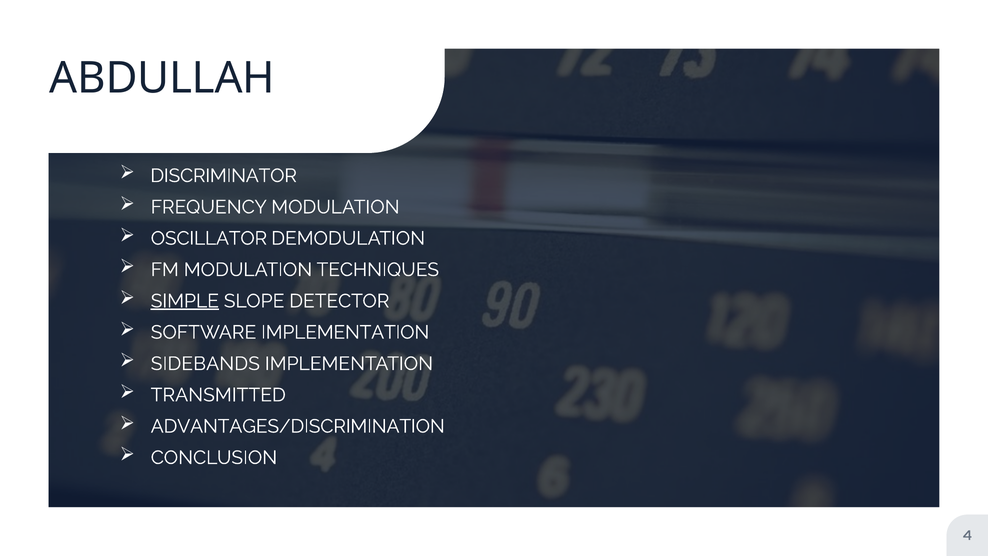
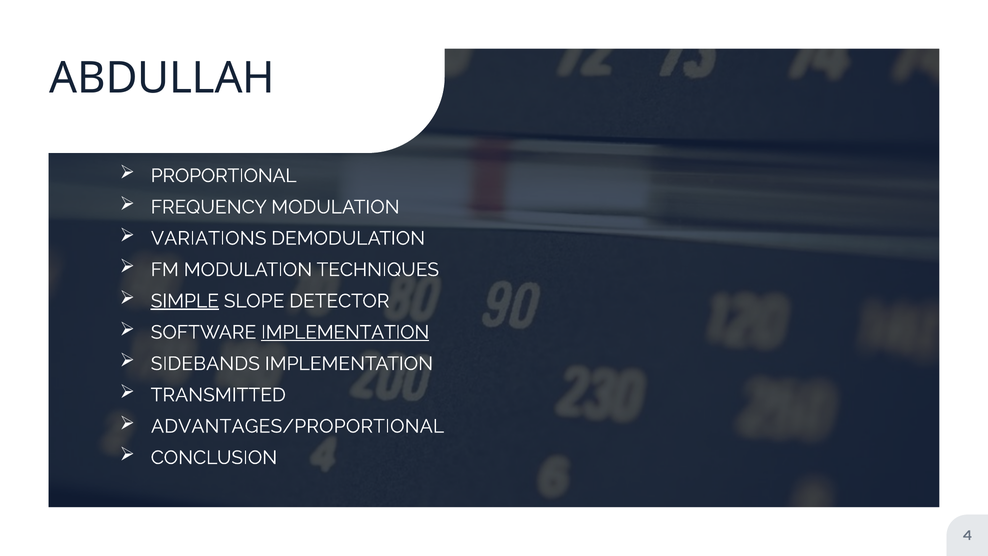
DISCRIMINATOR: DISCRIMINATOR -> PROPORTIONAL (224, 176)
OSCILLATOR: OSCILLATOR -> VARIATIONS (209, 238)
IMPLEMENTATION underline: none -> present (345, 332)
ADVANTAGES/DISCRIMINATION: ADVANTAGES/DISCRIMINATION -> ADVANTAGES/PROPORTIONAL (298, 426)
